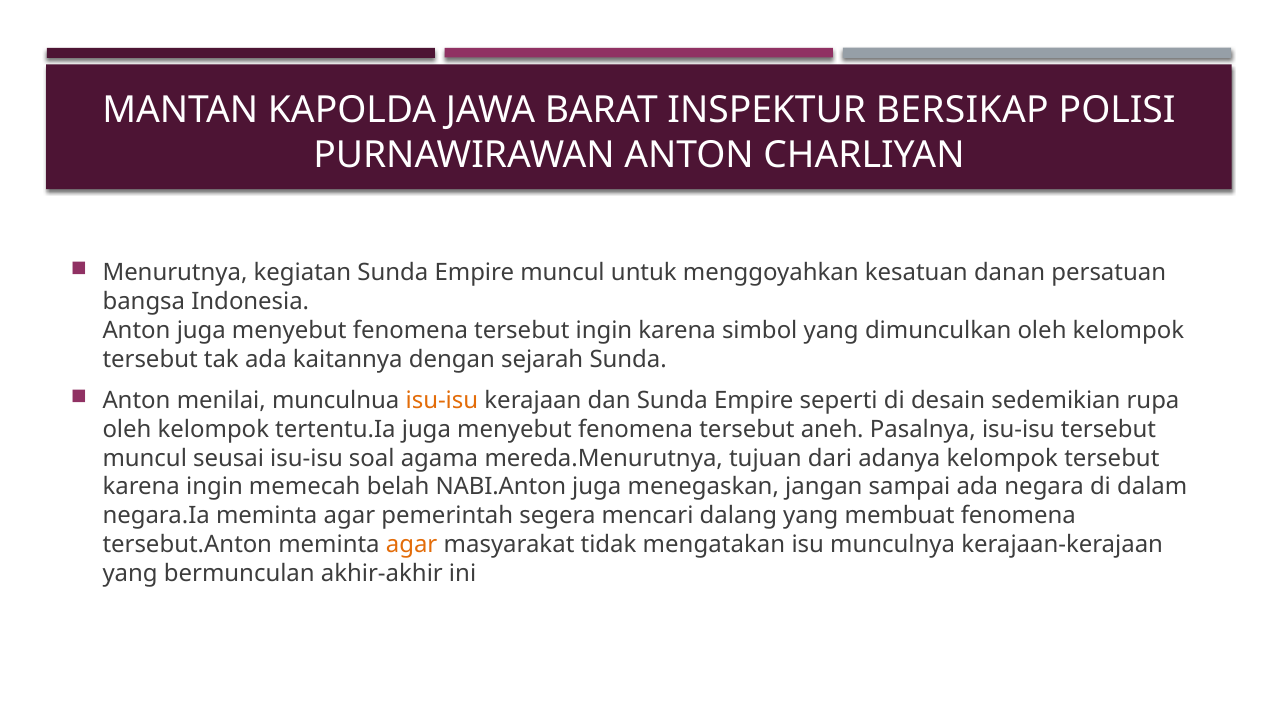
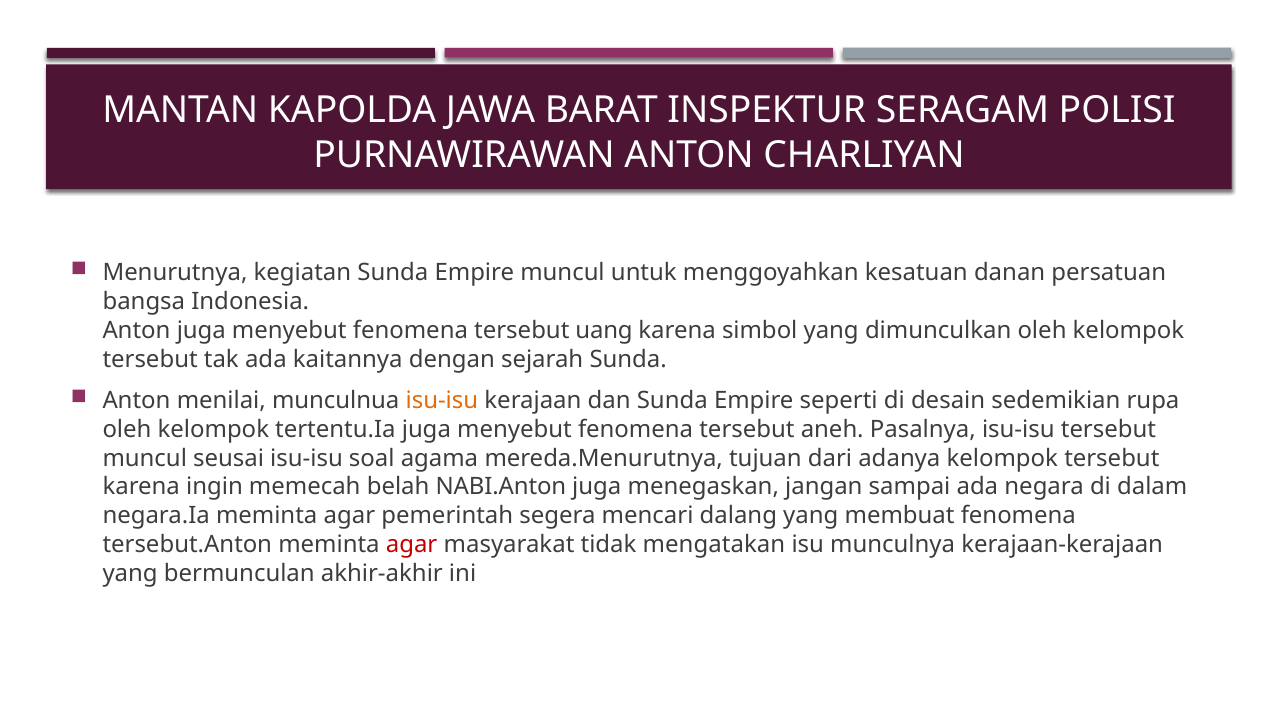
BERSIKAP: BERSIKAP -> SERAGAM (962, 111)
tersebut ingin: ingin -> uang (604, 330)
agar colour: orange -> red (412, 544)
